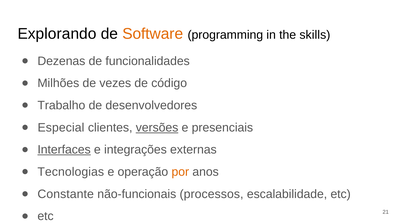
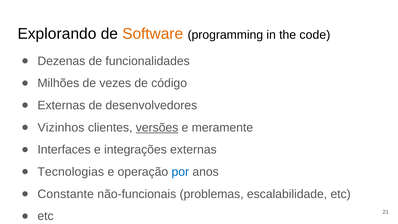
skills: skills -> code (315, 35)
Trabalho: Trabalho -> Externas (61, 105)
Especial: Especial -> Vizinhos (61, 127)
presenciais: presenciais -> meramente (222, 127)
Interfaces underline: present -> none (64, 150)
por colour: orange -> blue (180, 172)
processos: processos -> problemas (212, 194)
